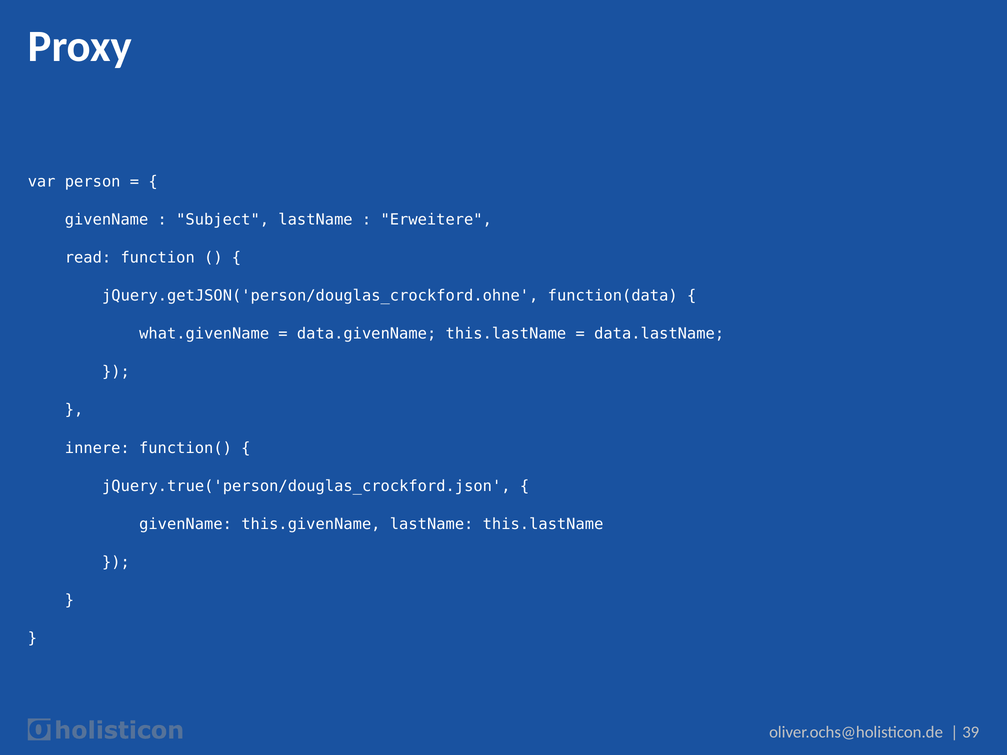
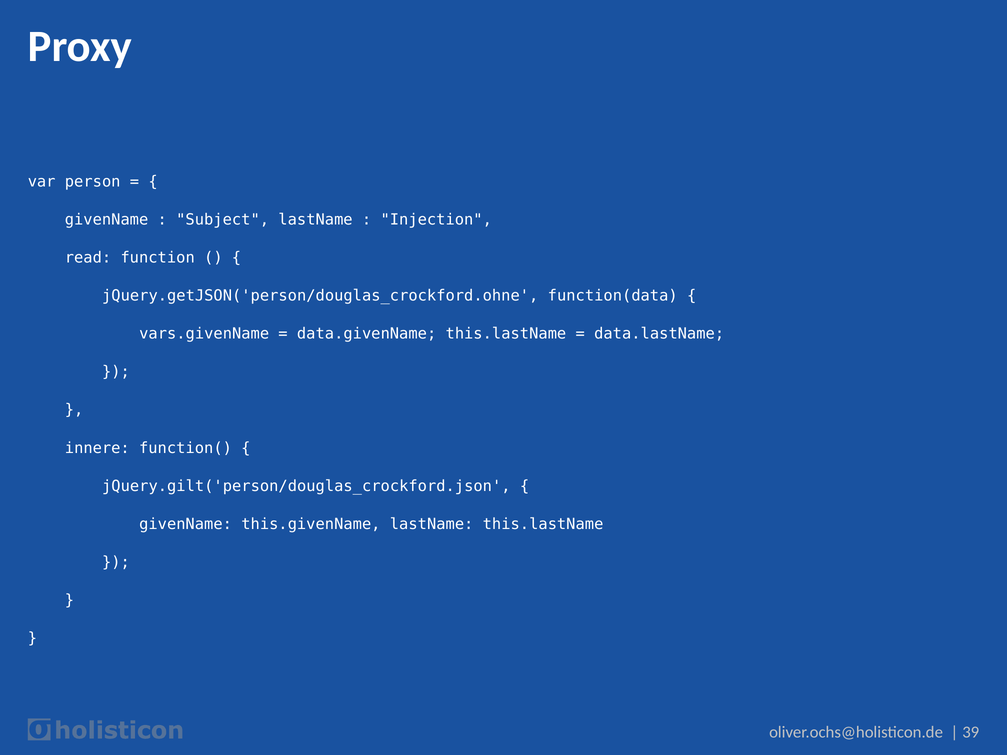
Erweitere: Erweitere -> Injection (436, 220)
what.givenName: what.givenName -> vars.givenName (204, 334)
jQuery.true('person/douglas_crockford.json: jQuery.true('person/douglas_crockford.json -> jQuery.gilt('person/douglas_crockford.json (306, 486)
